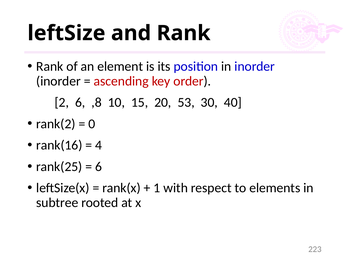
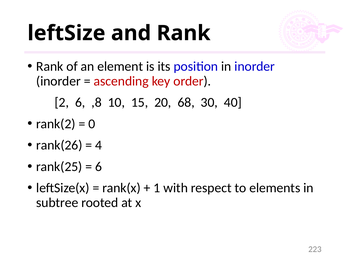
53: 53 -> 68 (186, 103)
rank(16: rank(16 -> rank(26 (59, 146)
